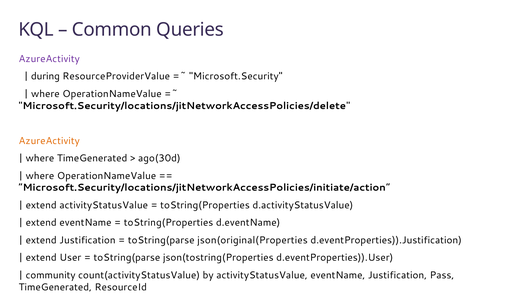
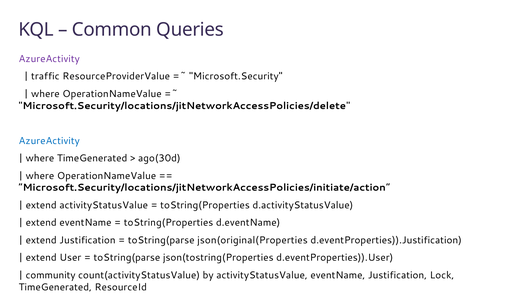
during: during -> traffic (45, 76)
AzureActivity colour: orange -> blue (49, 141)
Pass: Pass -> Lock (442, 275)
